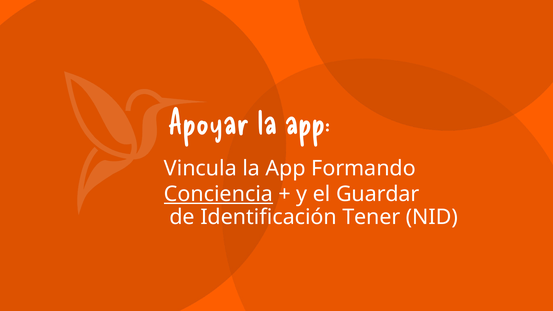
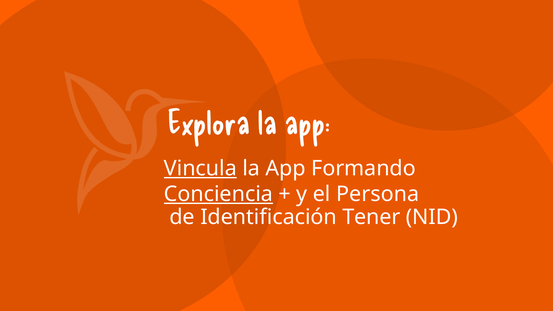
Apoyar: Apoyar -> Explora (209, 123)
Vincula underline: none -> present (200, 168)
Guardar: Guardar -> Persona (378, 194)
